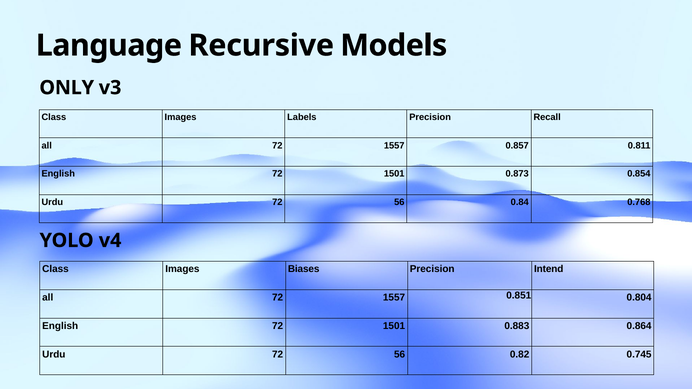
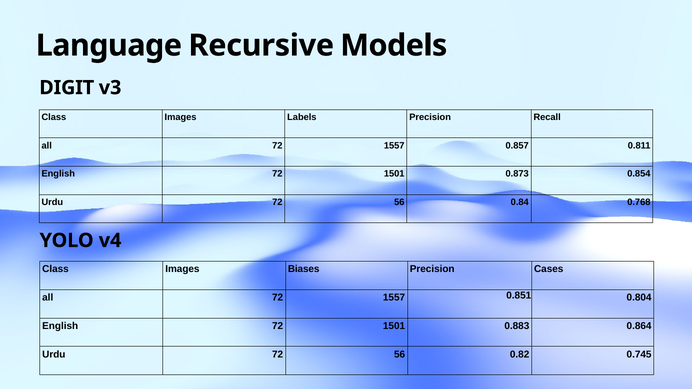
ONLY: ONLY -> DIGIT (67, 88)
Intend: Intend -> Cases (549, 269)
